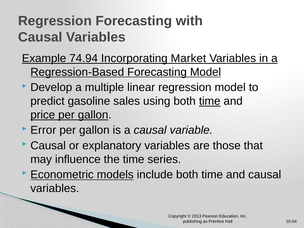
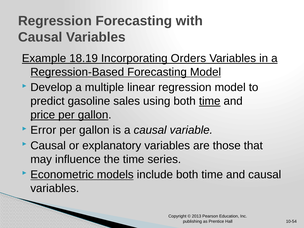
74.94: 74.94 -> 18.19 (84, 58)
Market: Market -> Orders (188, 58)
